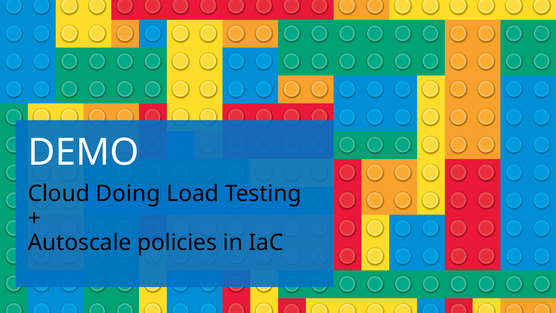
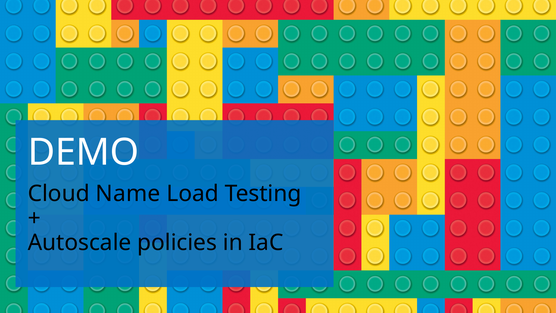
Doing: Doing -> Name (128, 193)
